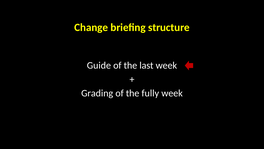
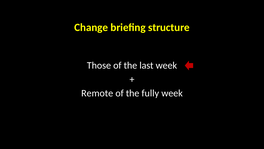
Guide: Guide -> Those (99, 65)
Grading: Grading -> Remote (97, 93)
